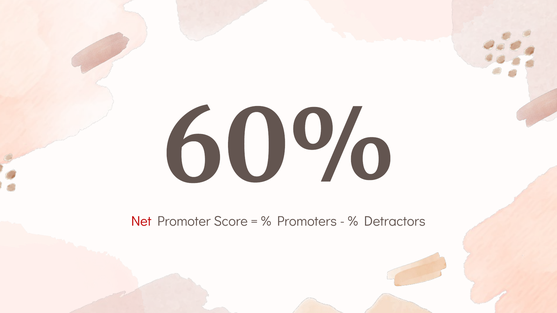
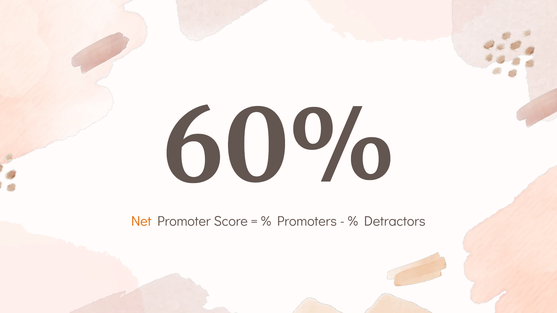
Net colour: red -> orange (141, 222)
